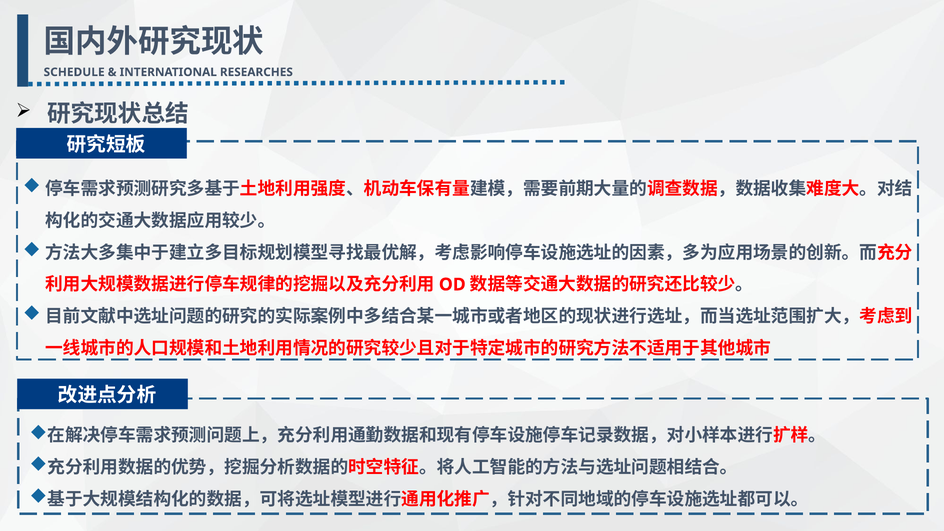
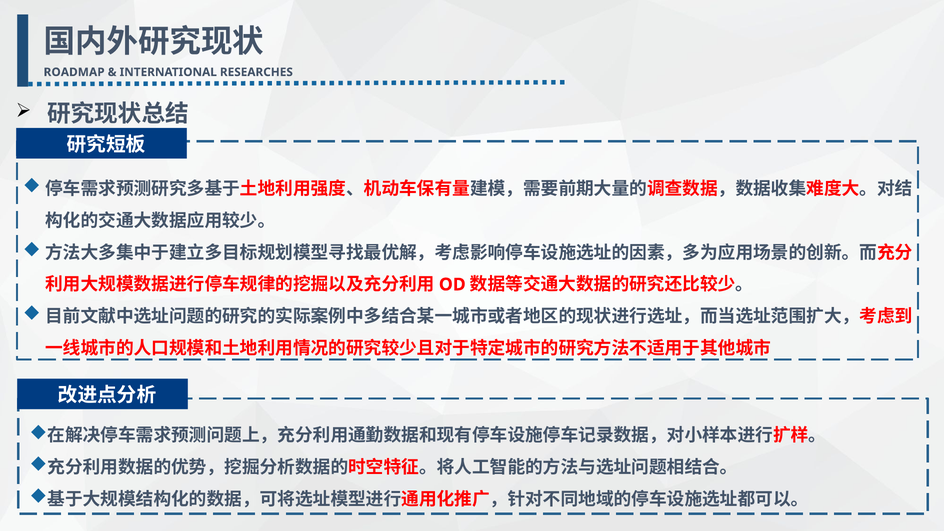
SCHEDULE: SCHEDULE -> ROADMAP (74, 72)
